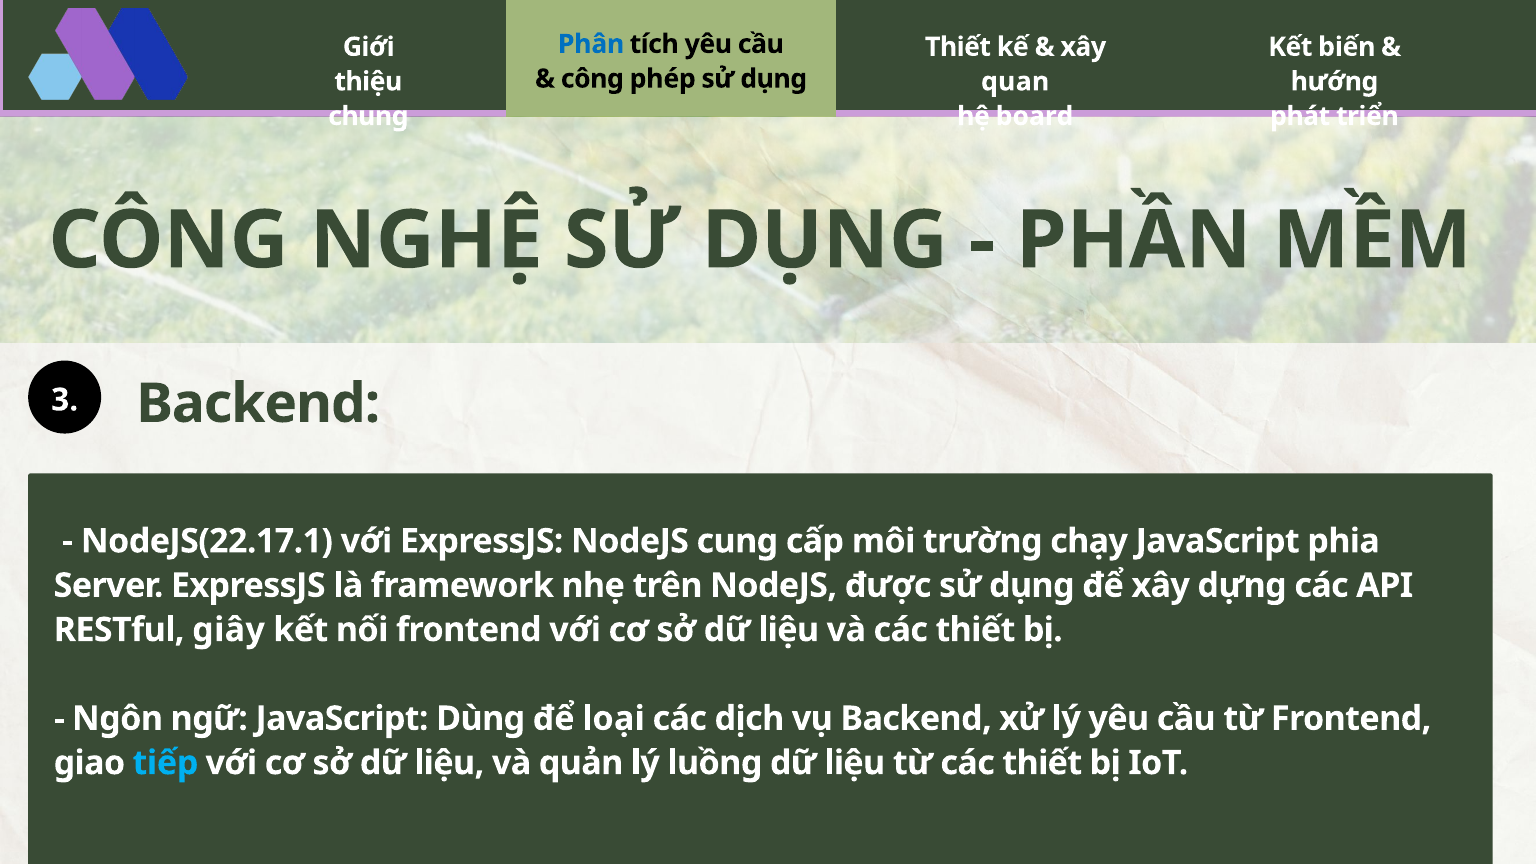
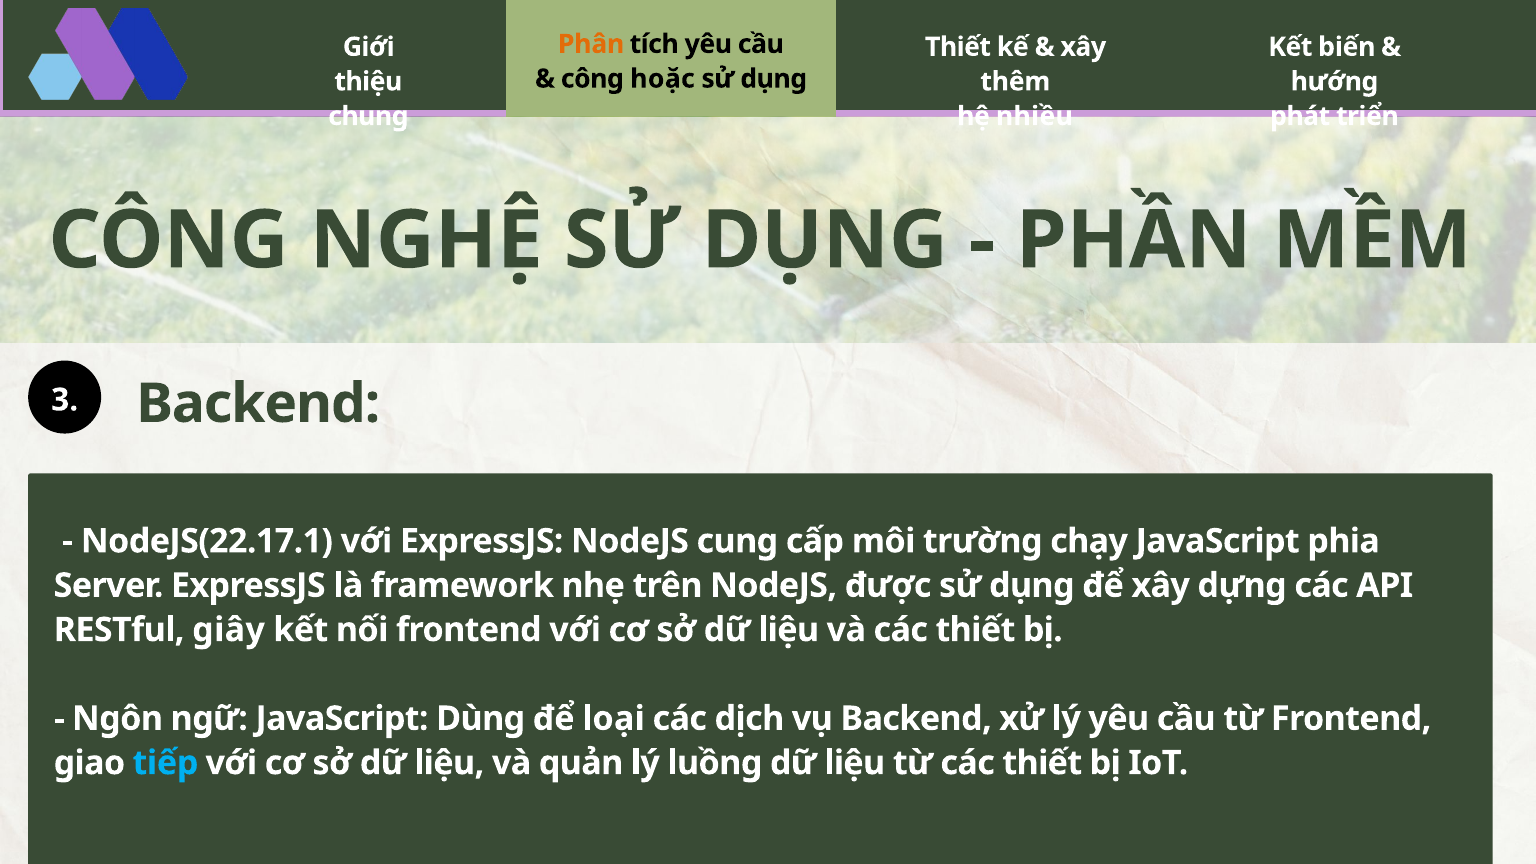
Phân colour: blue -> orange (591, 44)
phép: phép -> hoặc (662, 79)
quan: quan -> thêm (1015, 82)
board: board -> nhiều (1034, 116)
